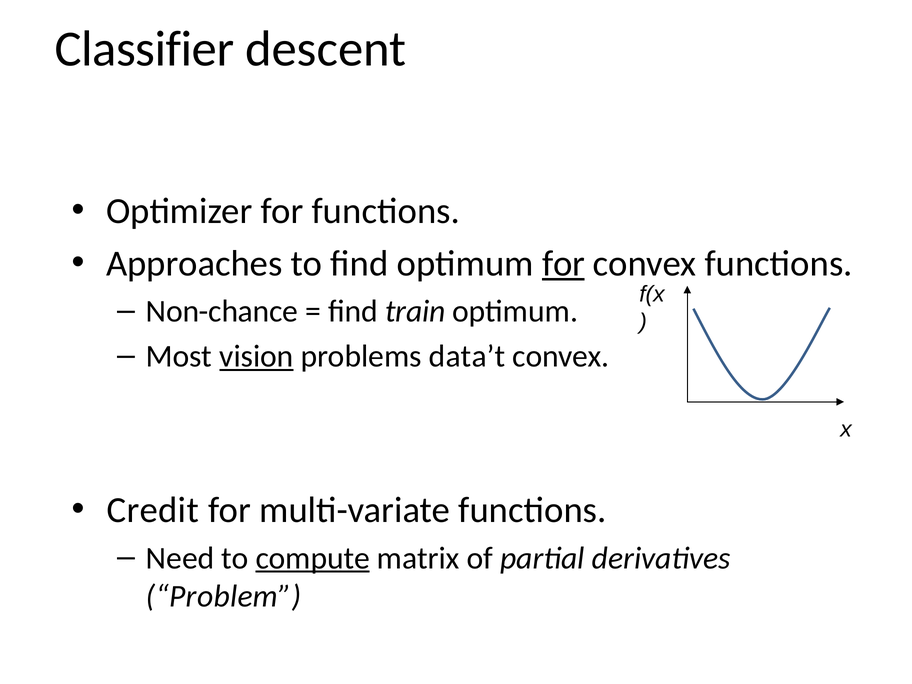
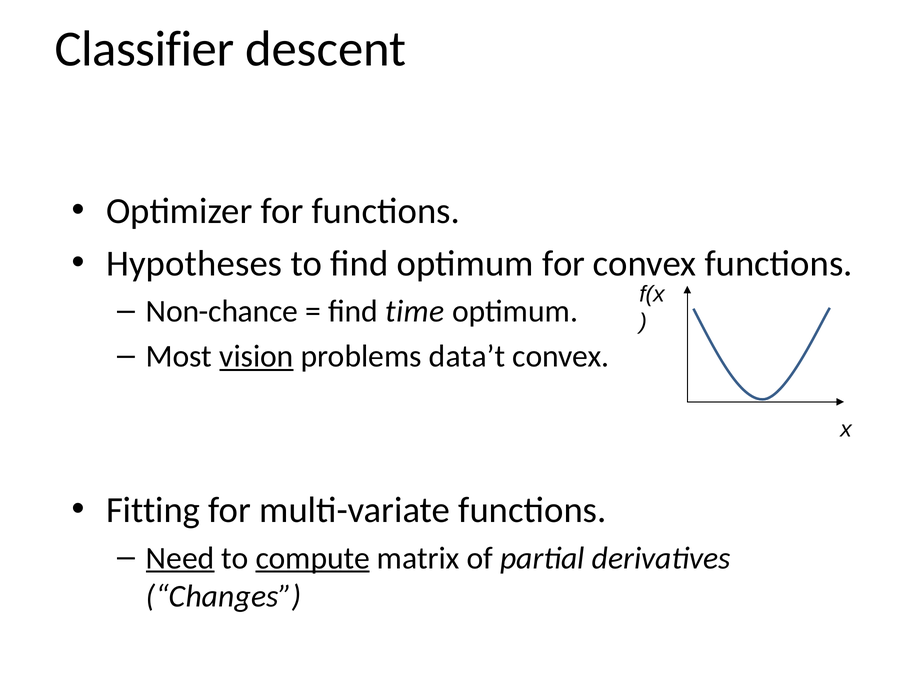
Approaches: Approaches -> Hypotheses (194, 263)
for underline: present -> none (564, 263)
train: train -> time (415, 311)
Credit: Credit -> Fitting (153, 510)
Need underline: none -> present (180, 558)
Problem: Problem -> Changes (224, 596)
